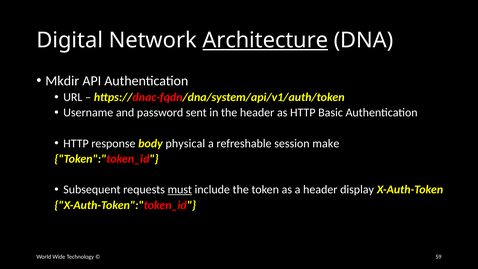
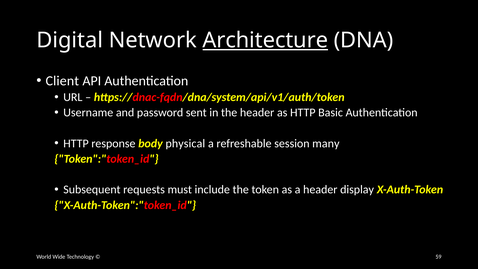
Mkdir: Mkdir -> Client (62, 81)
make: make -> many (326, 143)
must underline: present -> none (180, 190)
